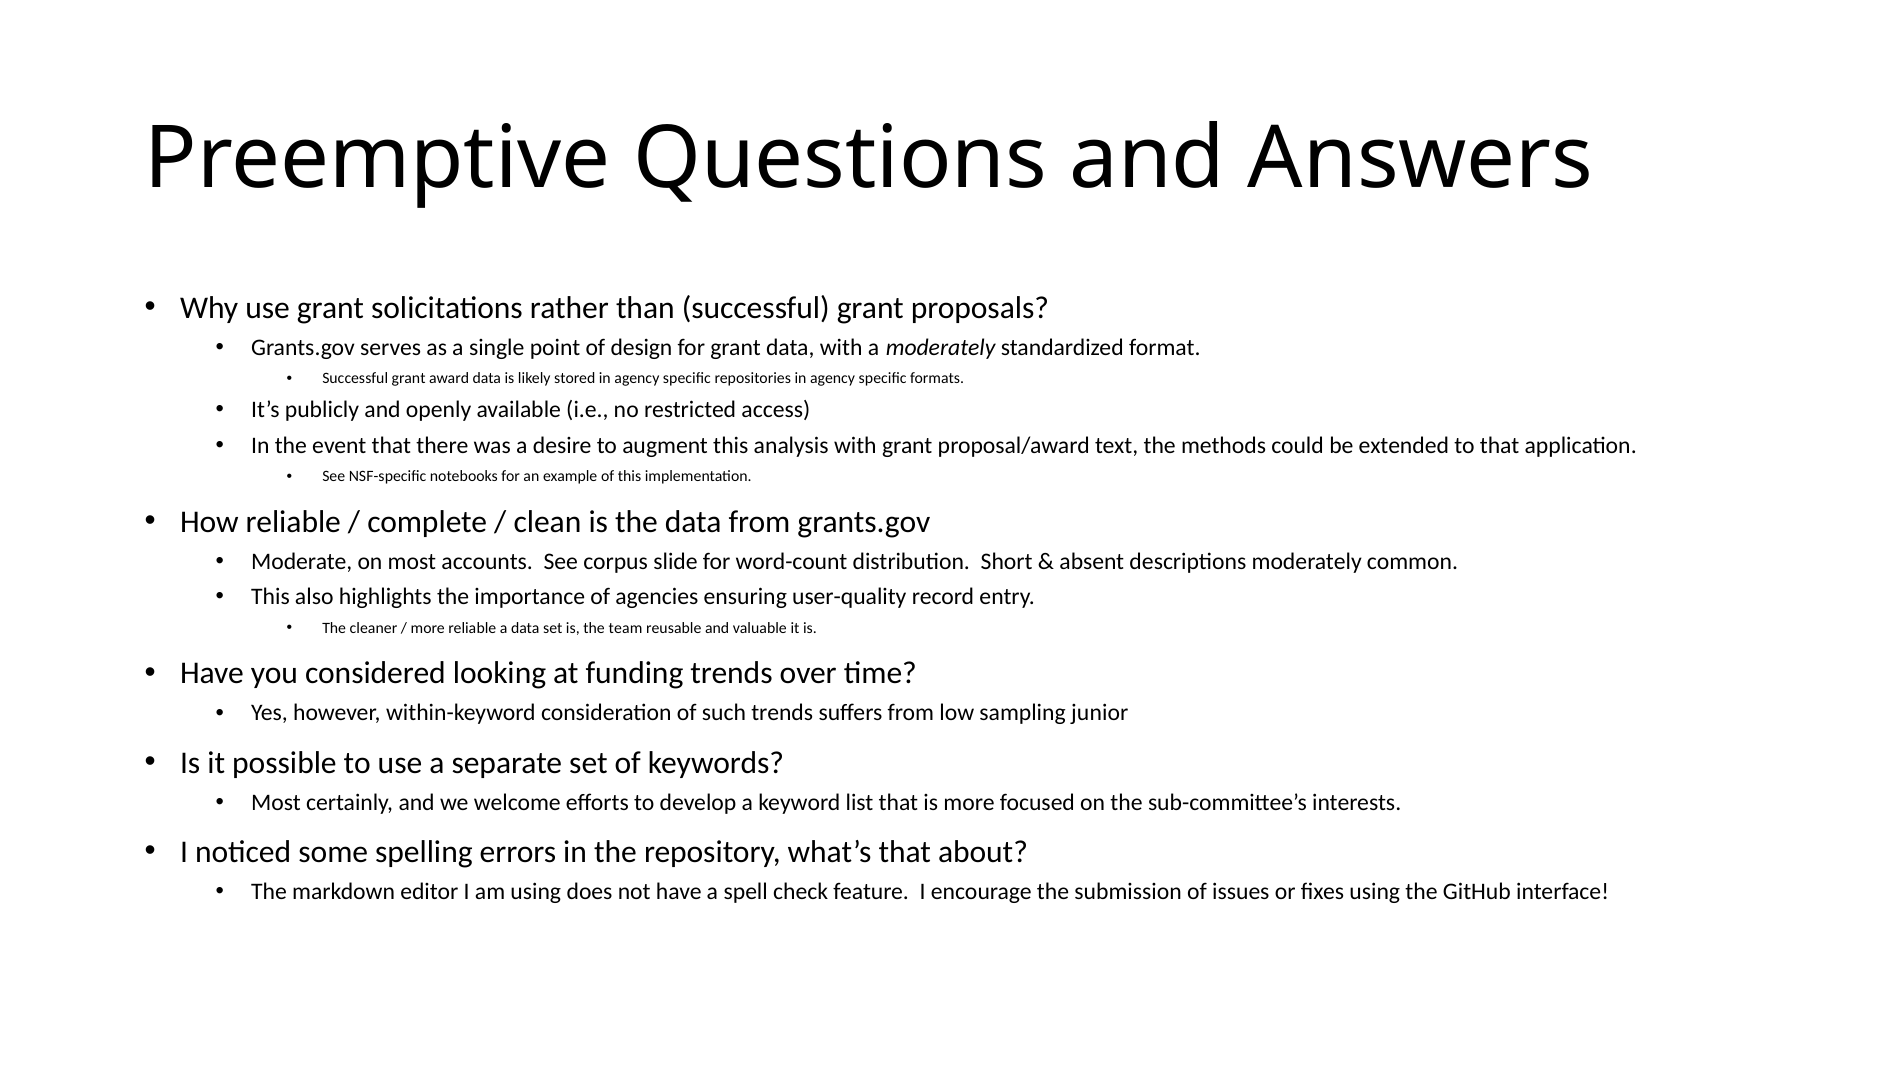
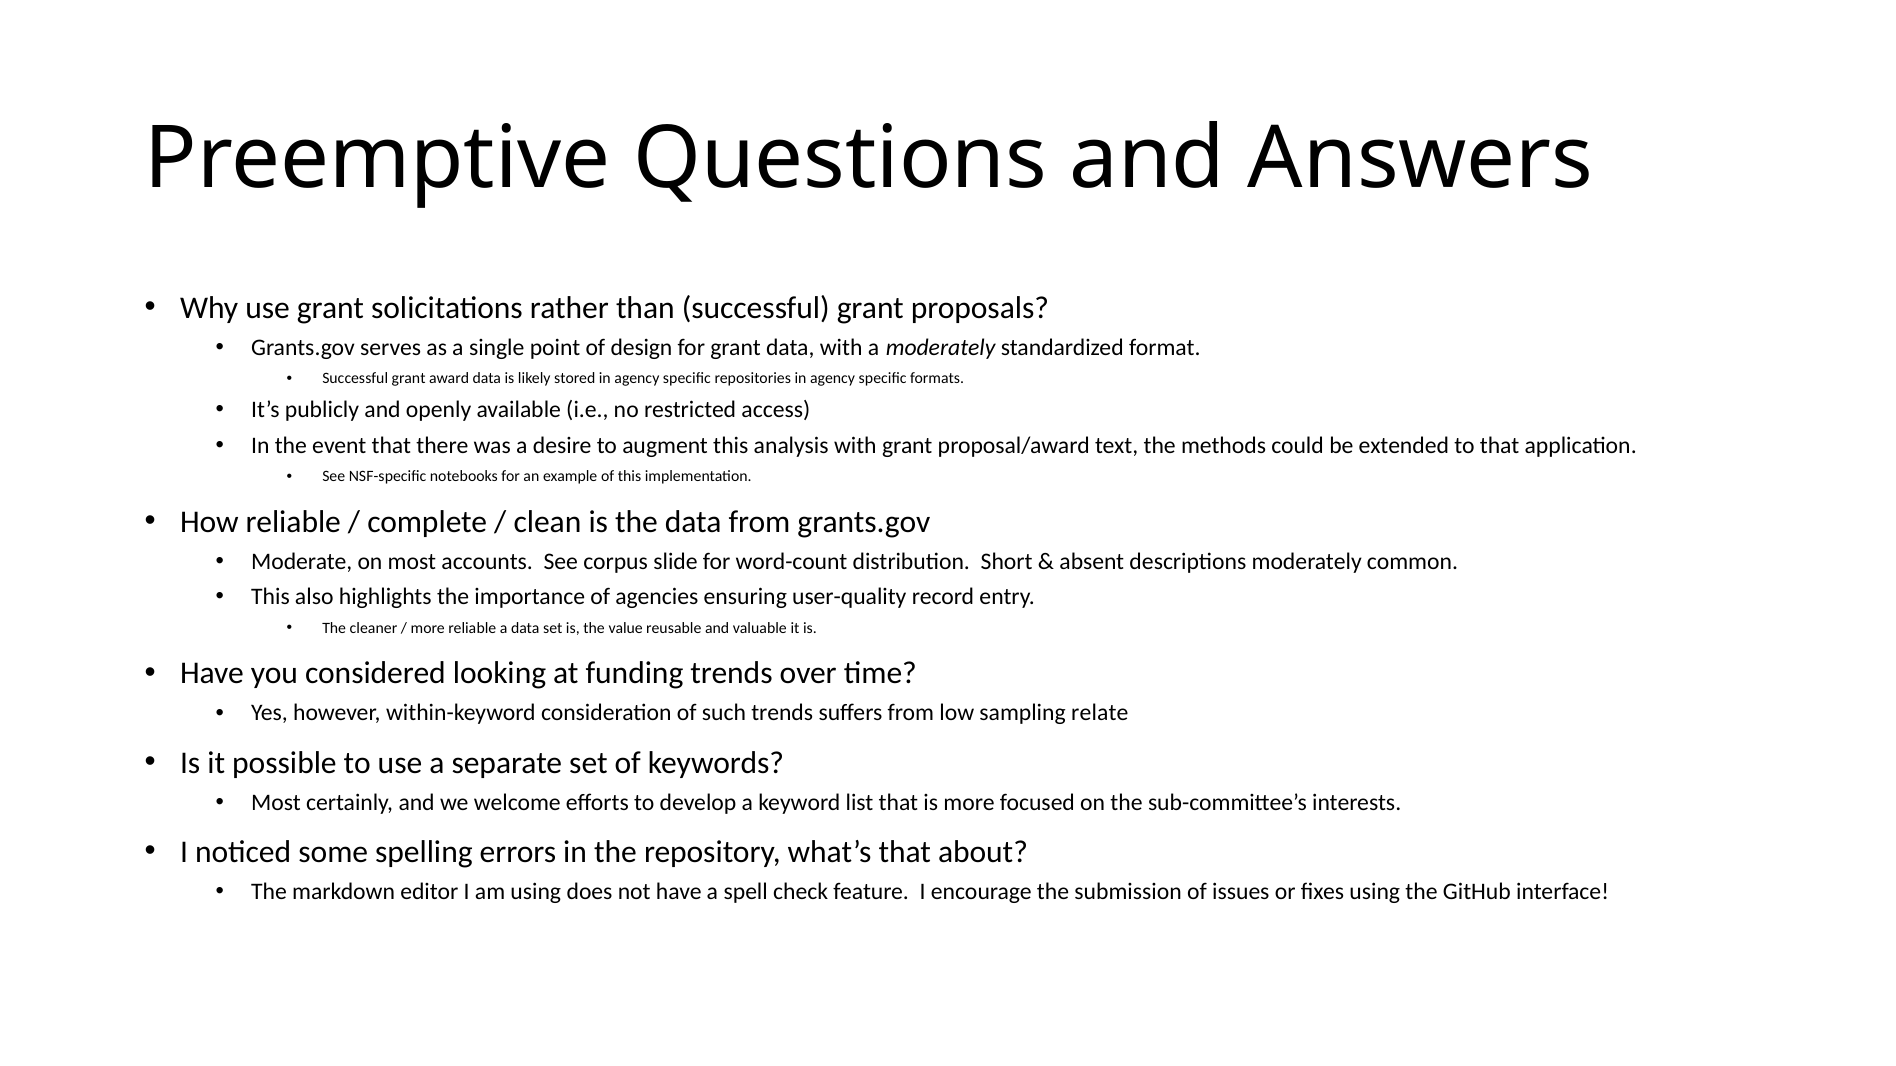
team: team -> value (626, 629)
junior: junior -> relate (1100, 713)
